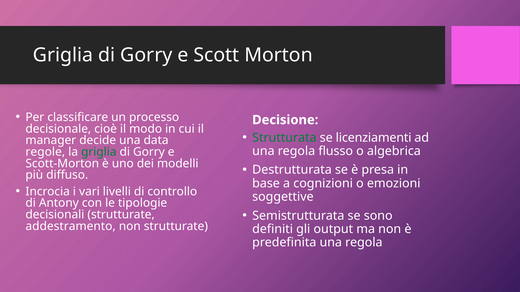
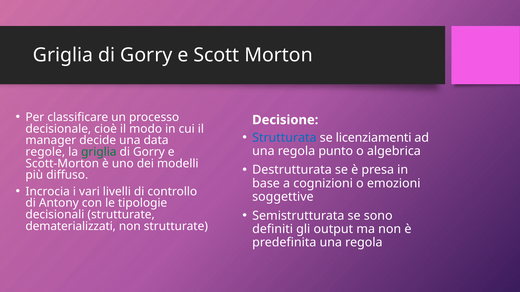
Strutturata colour: green -> blue (284, 138)
flusso: flusso -> punto (336, 151)
addestramento: addestramento -> dematerializzati (71, 227)
